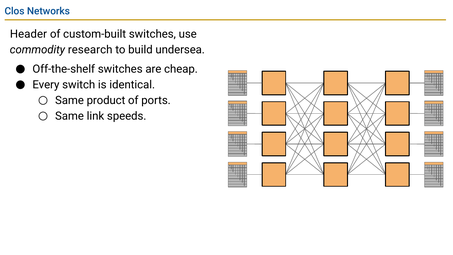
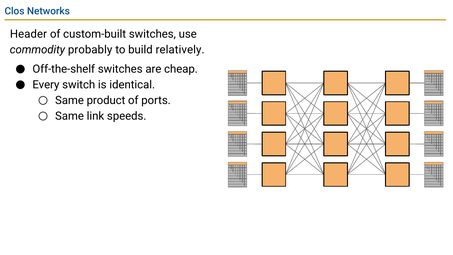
research: research -> probably (90, 50)
undersea: undersea -> relatively (180, 50)
